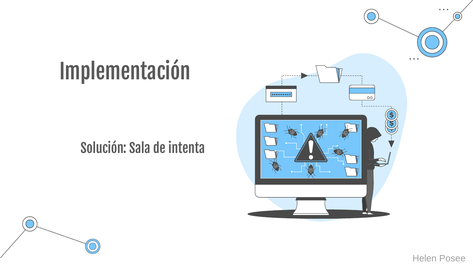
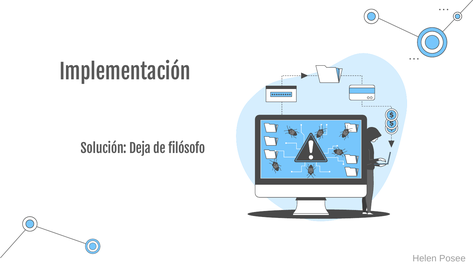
Sala: Sala -> Deja (140, 149)
intenta: intenta -> filósofo (187, 149)
